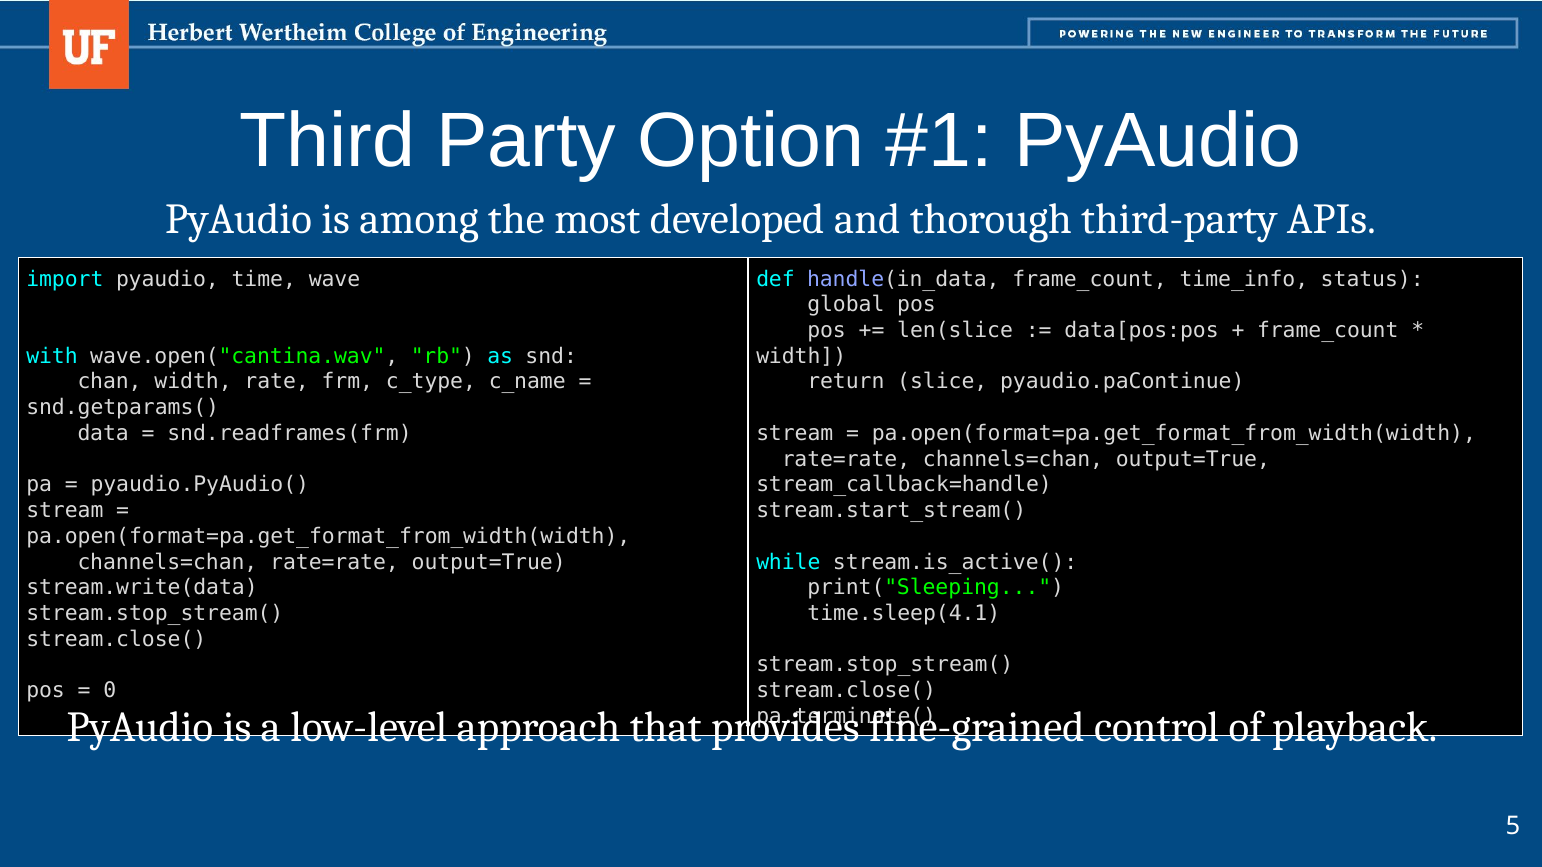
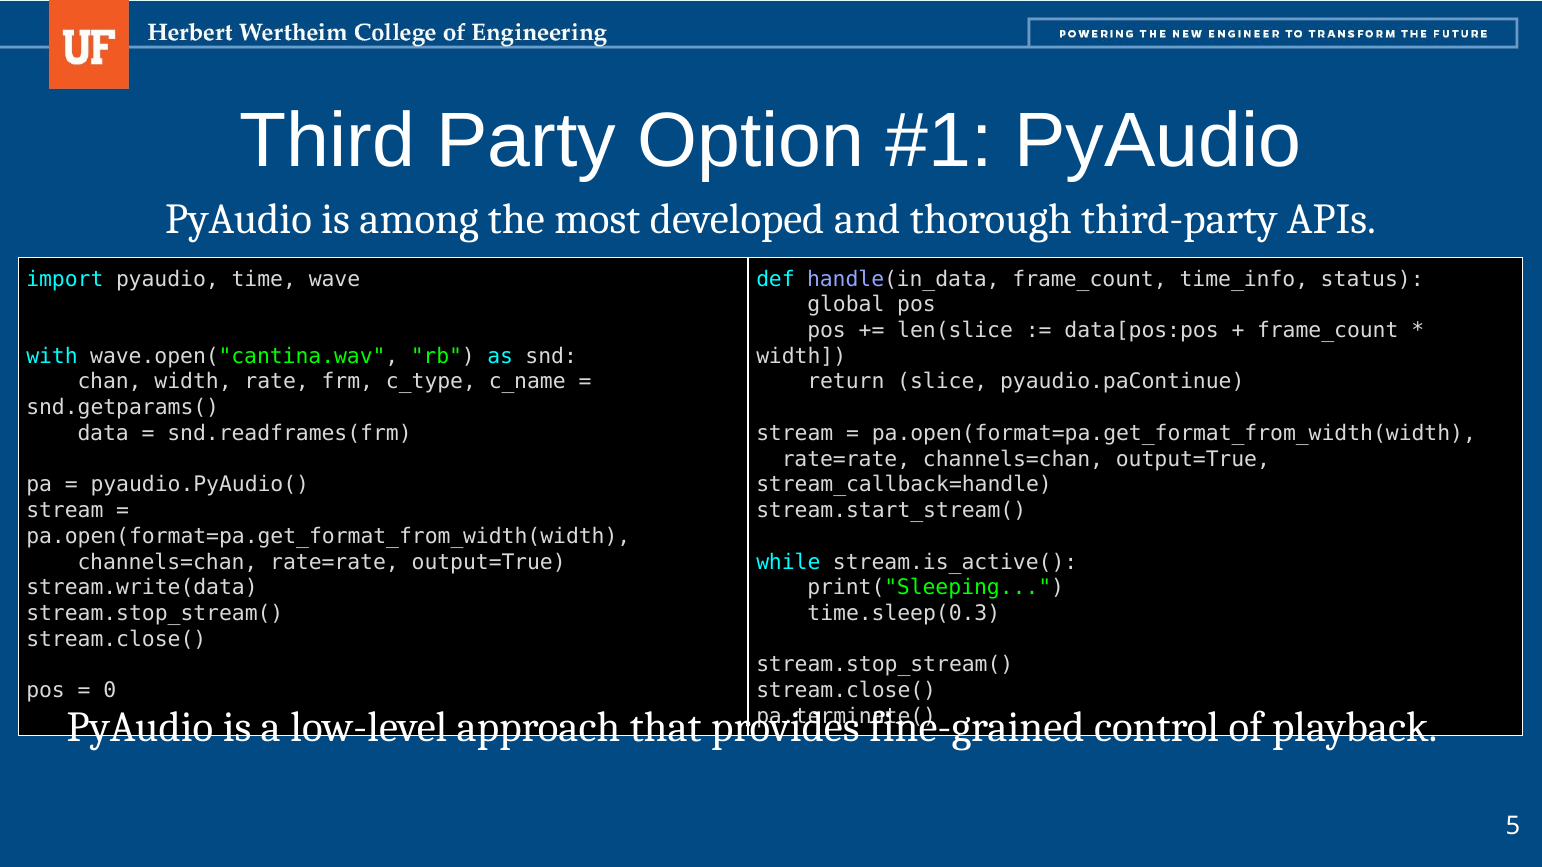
time.sleep(4.1: time.sleep(4.1 -> time.sleep(0.3 (904, 614)
